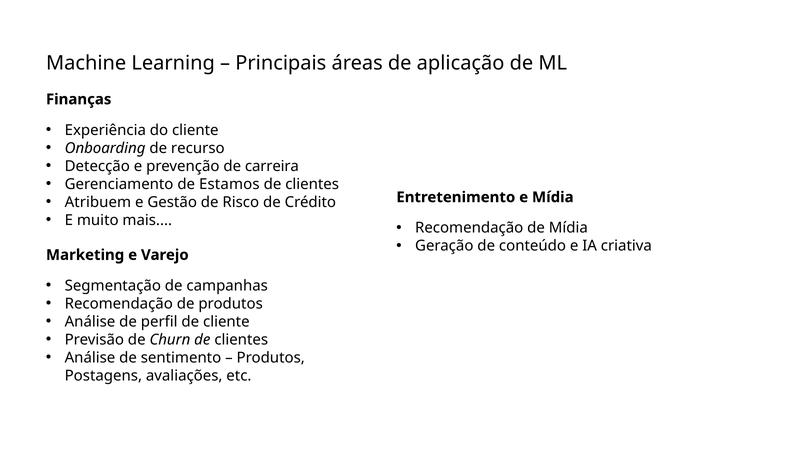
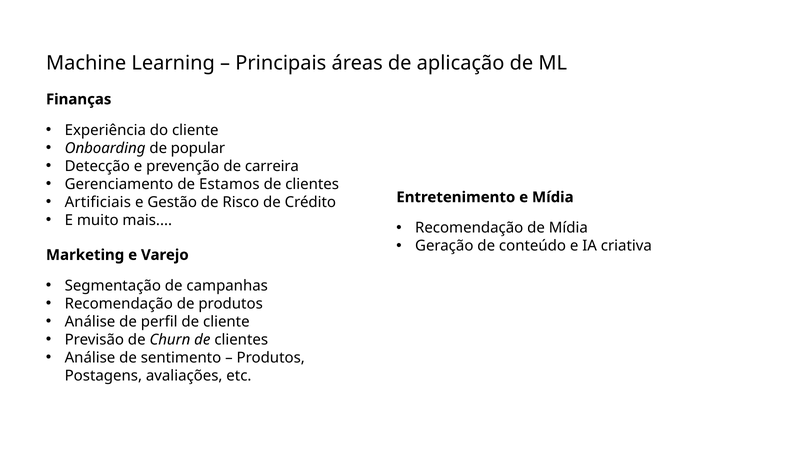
recurso: recurso -> popular (198, 148)
Atribuem: Atribuem -> Artificiais (98, 202)
